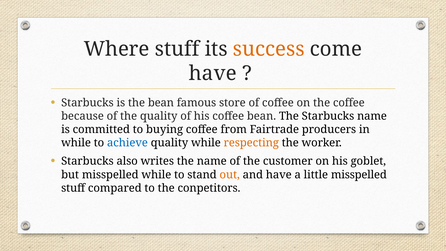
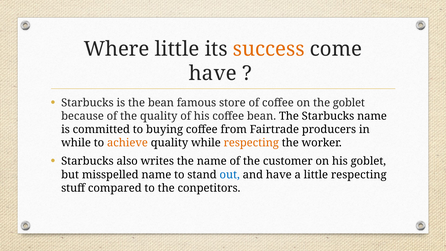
Where stuff: stuff -> little (177, 49)
the coffee: coffee -> goblet (349, 103)
achieve colour: blue -> orange (127, 143)
misspelled while: while -> name (156, 175)
out colour: orange -> blue (230, 175)
little misspelled: misspelled -> respecting (359, 175)
